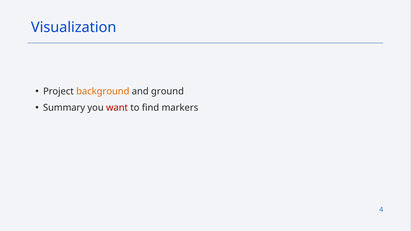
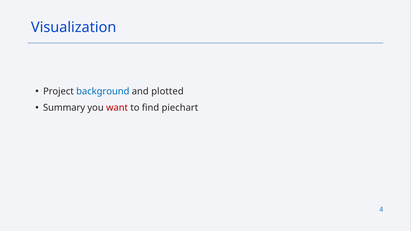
background colour: orange -> blue (103, 92)
ground: ground -> plotted (167, 92)
markers: markers -> piechart (180, 108)
